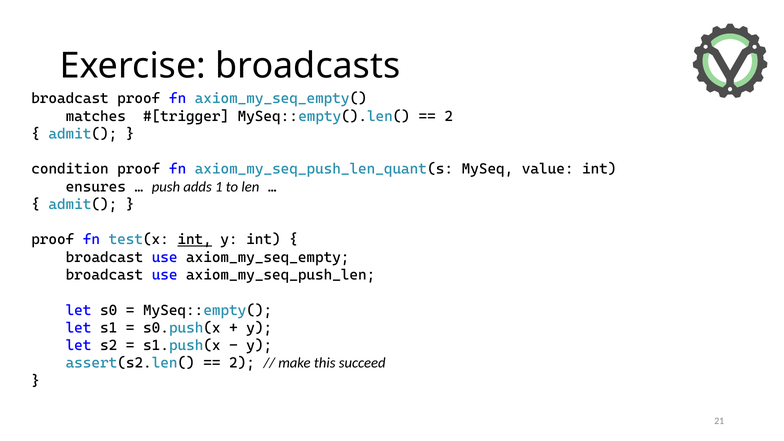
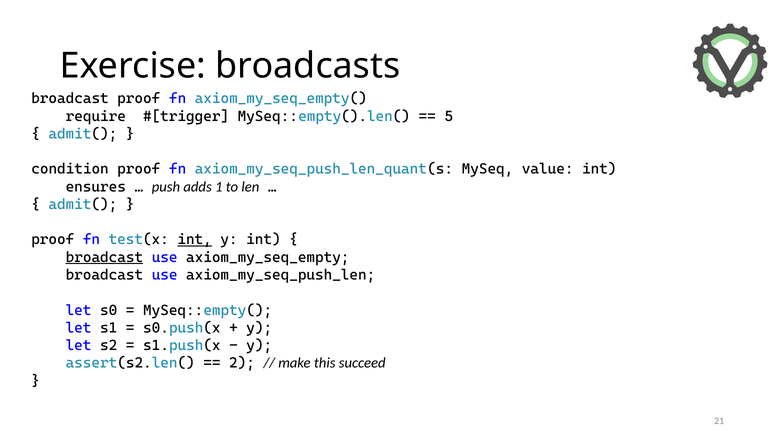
matches: matches -> require (96, 116)
2: 2 -> 5 (449, 116)
broadcast underline: none -> present (104, 257)
